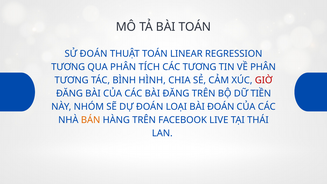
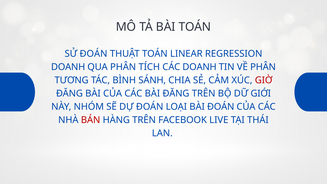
TƯƠNG: TƯƠNG -> DOANH (68, 67)
CÁC TƯƠNG: TƯƠNG -> DOANH (200, 67)
HÌNH: HÌNH -> SÁNH (152, 80)
TIỀN: TIỀN -> GIỚI (261, 94)
BÁN colour: orange -> red (91, 120)
